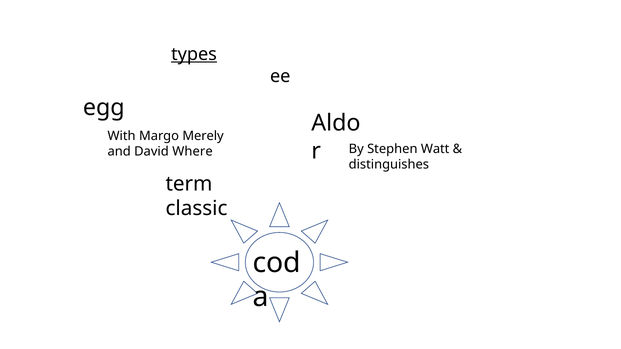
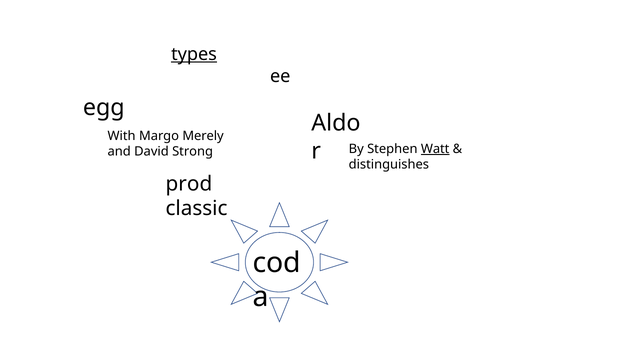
Watt underline: none -> present (435, 149)
Where: Where -> Strong (193, 152)
term: term -> prod (189, 184)
